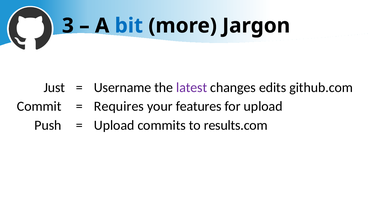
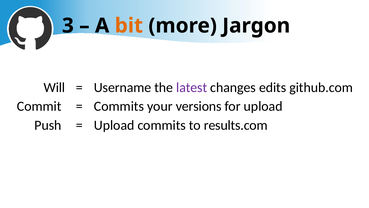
bit colour: blue -> orange (129, 26)
Just: Just -> Will (54, 87)
Requires: Requires -> Commits (119, 106)
features: features -> versions (199, 106)
